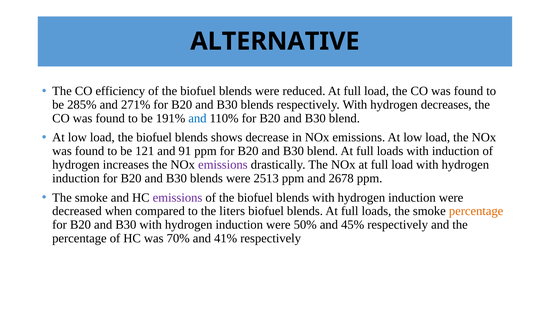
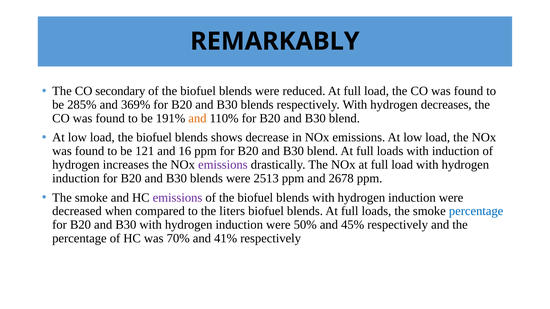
ALTERNATIVE: ALTERNATIVE -> REMARKABLY (275, 41)
efficiency: efficiency -> secondary (120, 91)
271%: 271% -> 369% (136, 105)
and colour: blue -> orange (197, 118)
91: 91 -> 16 (185, 151)
percentage colour: orange -> blue (476, 211)
